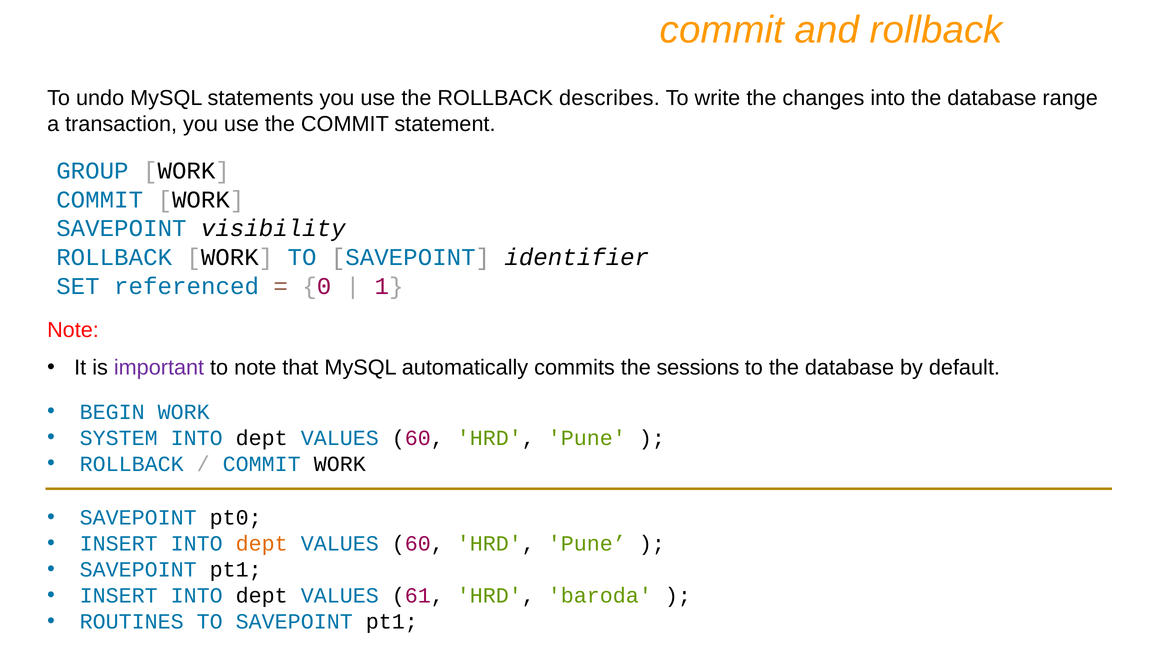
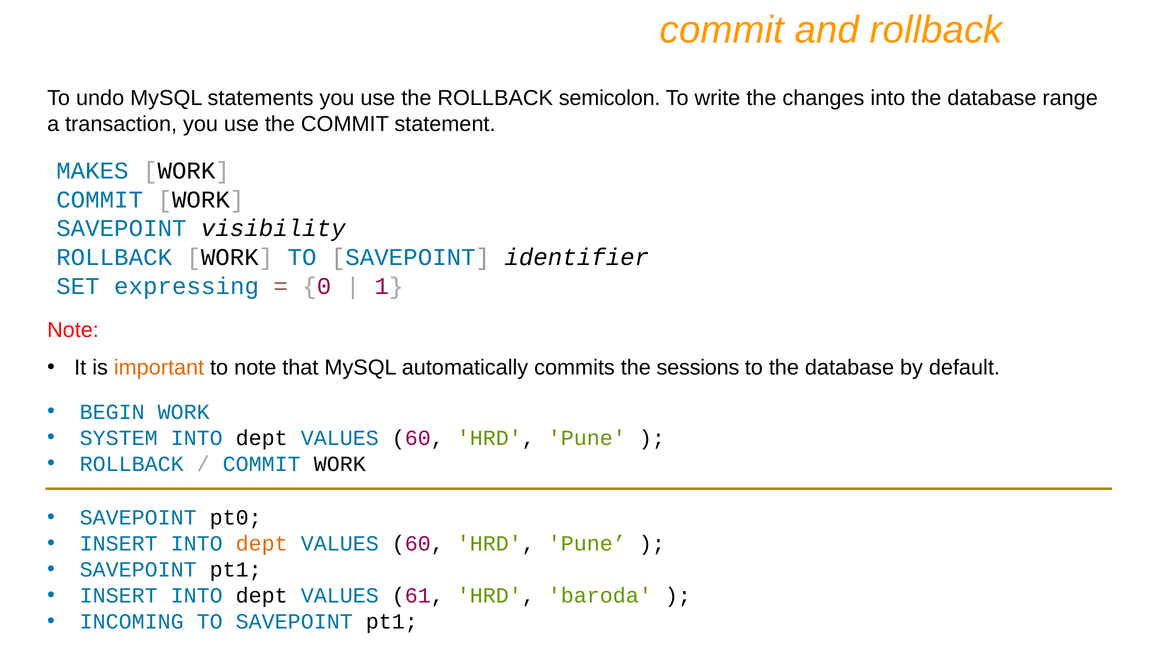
describes: describes -> semicolon (610, 98)
GROUP: GROUP -> MAKES (92, 171)
referenced: referenced -> expressing (187, 286)
important colour: purple -> orange (159, 368)
ROUTINES: ROUTINES -> INCOMING (132, 622)
